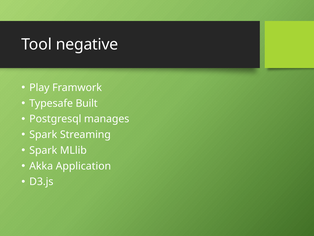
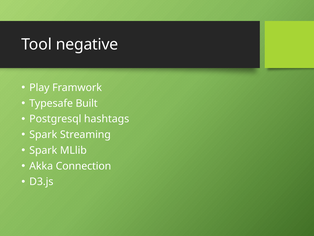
manages: manages -> hashtags (107, 119)
Application: Application -> Connection (83, 166)
